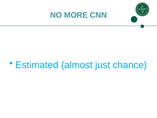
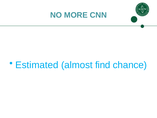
just: just -> find (103, 65)
